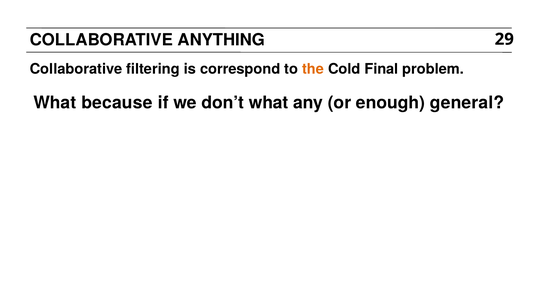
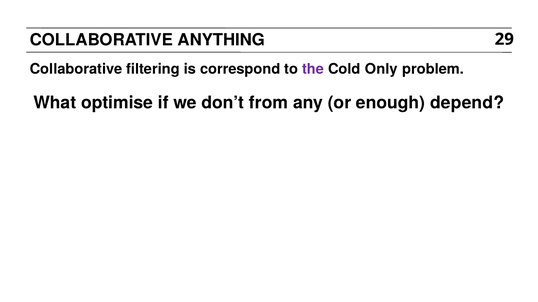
the colour: orange -> purple (313, 69)
Final: Final -> Only (381, 69)
because: because -> optimise (117, 103)
don’t what: what -> from (269, 103)
general: general -> depend (467, 103)
